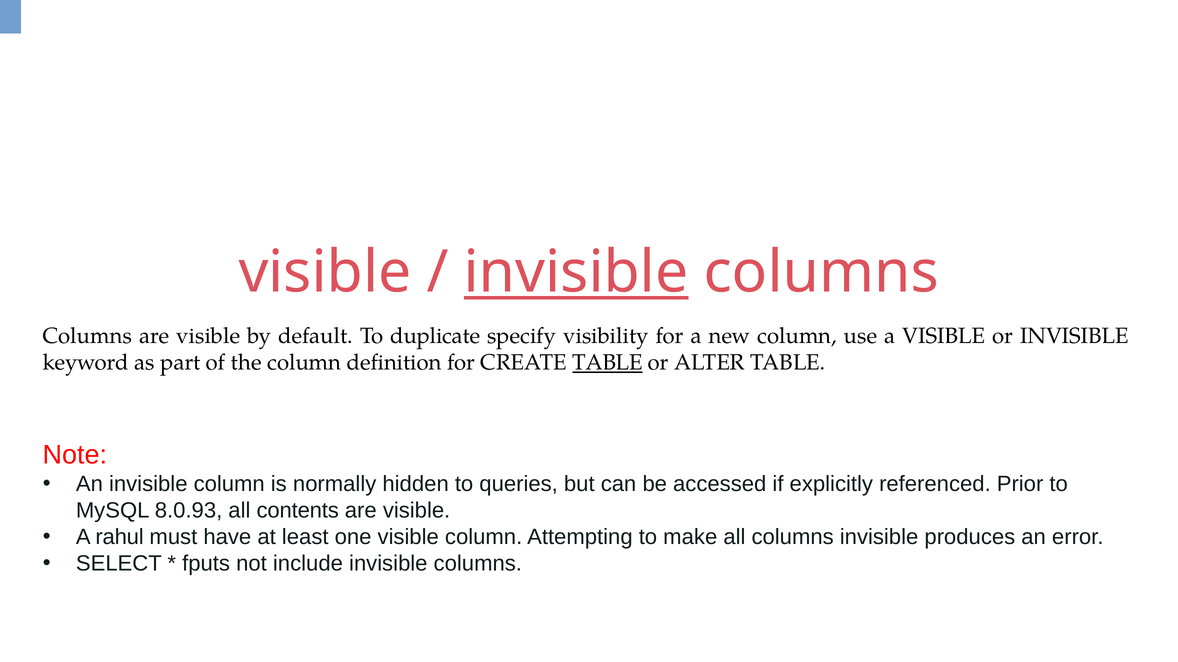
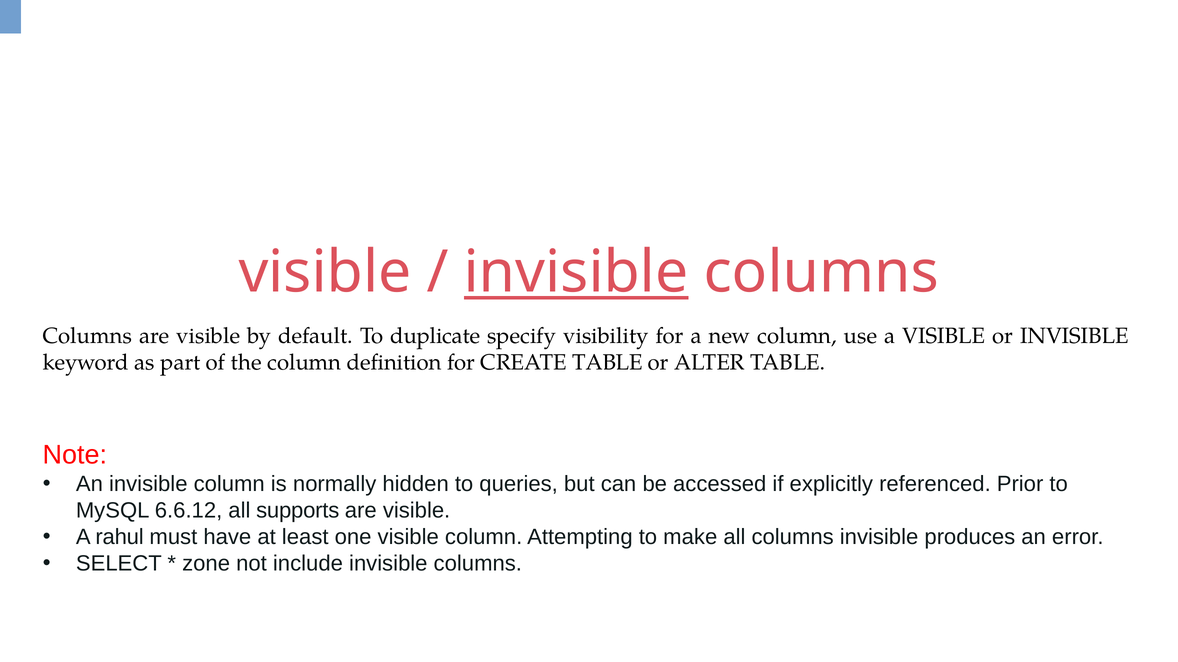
TABLE underline: present -> none (608, 363)
8.0.93: 8.0.93 -> 6.6.12 (189, 511)
contents: contents -> supports (298, 511)
fputs: fputs -> zone (206, 564)
